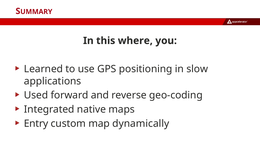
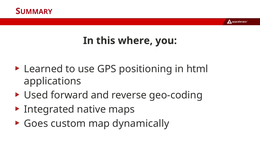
slow: slow -> html (197, 69)
Entry: Entry -> Goes (36, 124)
